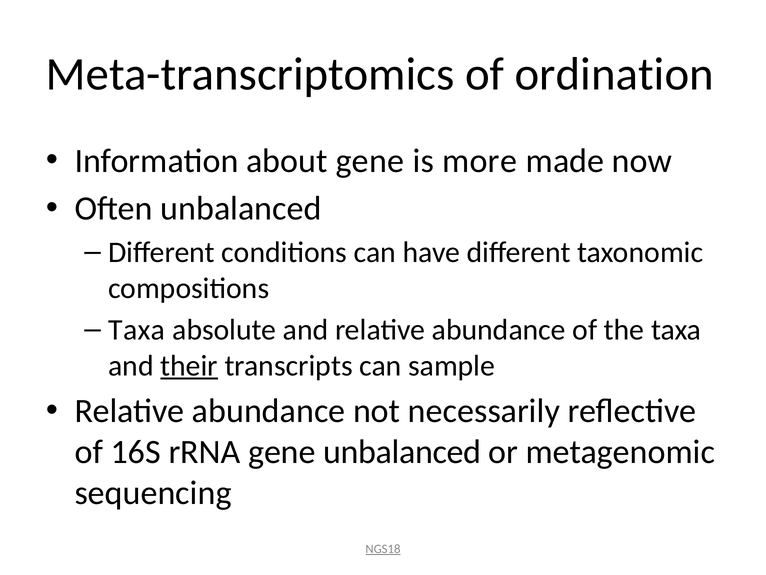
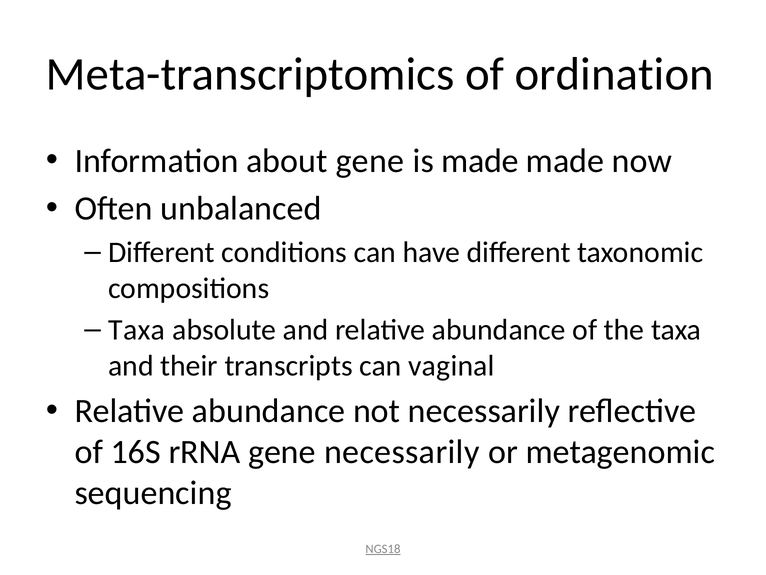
is more: more -> made (480, 161)
their underline: present -> none (189, 365)
sample: sample -> vaginal (451, 365)
gene unbalanced: unbalanced -> necessarily (402, 452)
